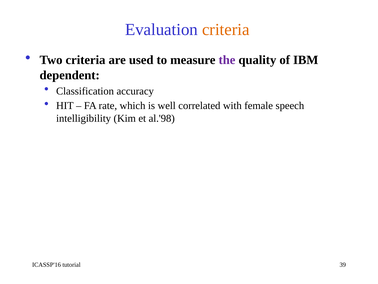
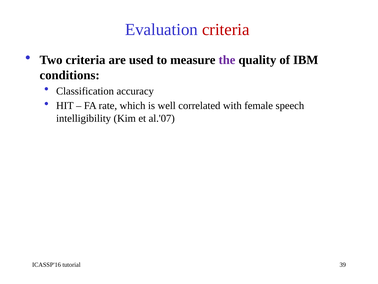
criteria colour: orange -> red (226, 30)
dependent: dependent -> conditions (70, 75)
al.'98: al.'98 -> al.'07 (162, 118)
